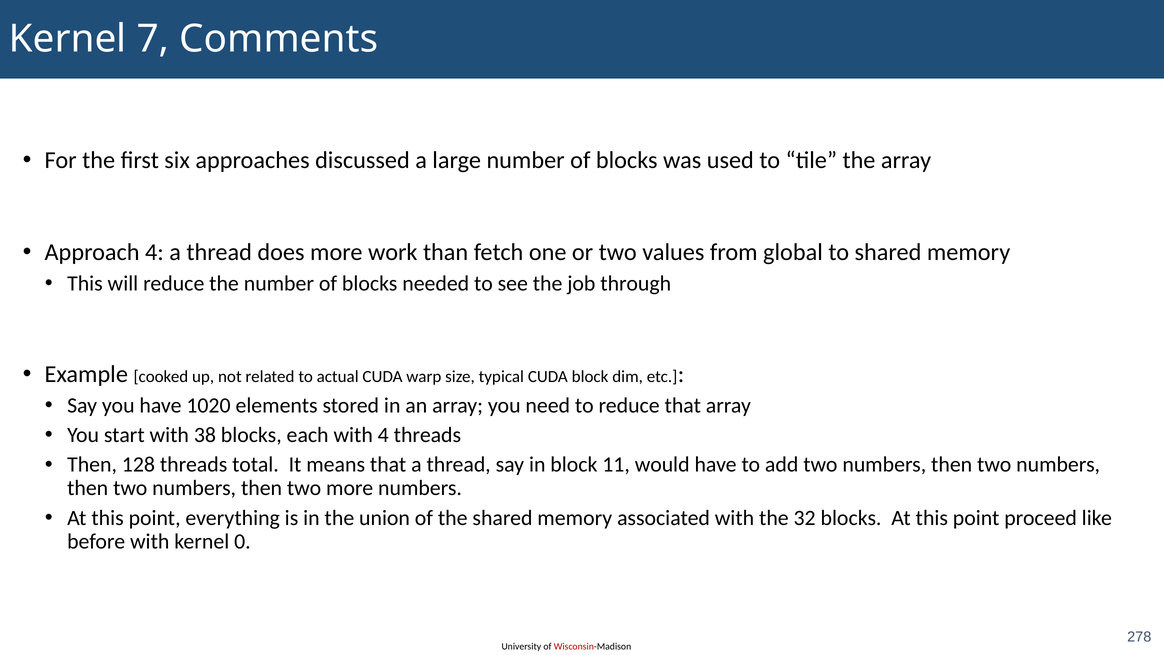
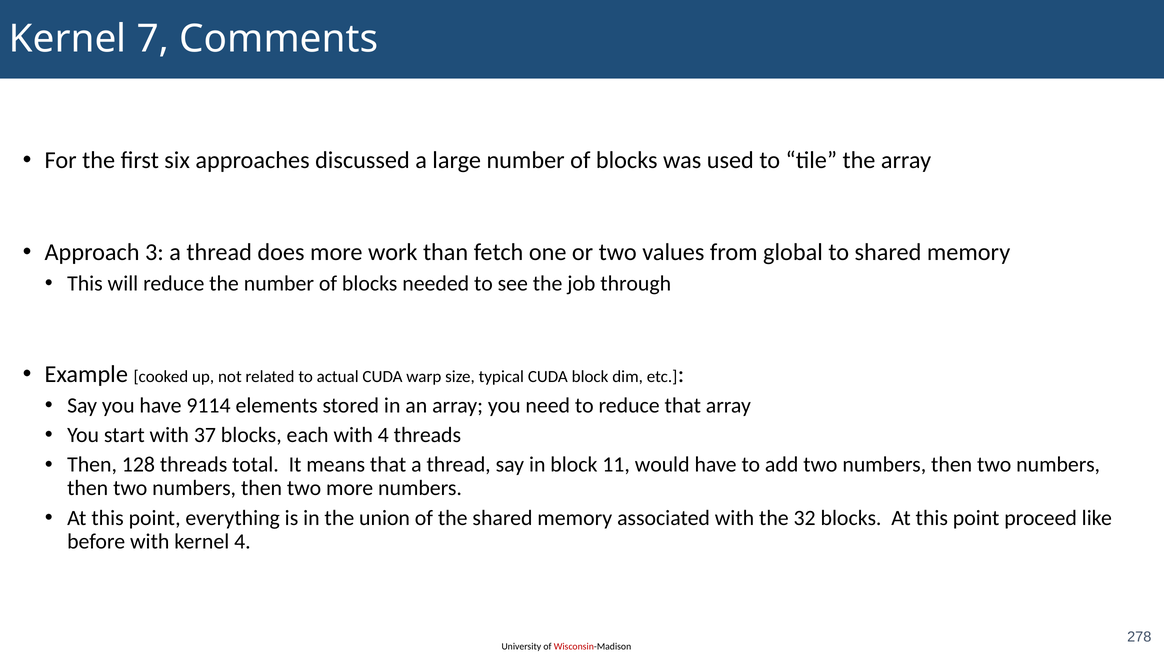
Approach 4: 4 -> 3 (154, 252)
1020: 1020 -> 9114 (208, 405)
38: 38 -> 37 (205, 435)
kernel 0: 0 -> 4 (242, 541)
